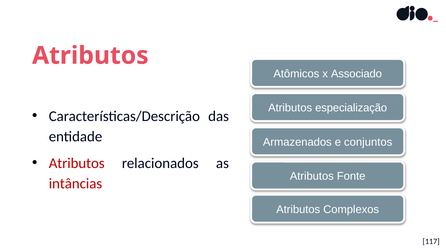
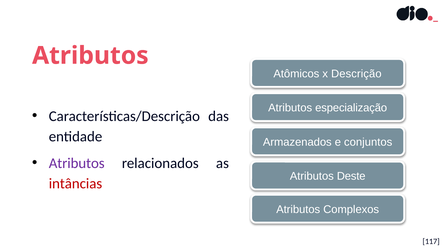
Associado: Associado -> Descrição (356, 74)
Atributos colour: red -> purple (77, 163)
Fonte: Fonte -> Deste (351, 176)
